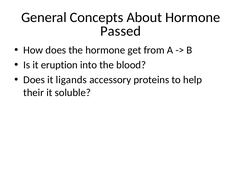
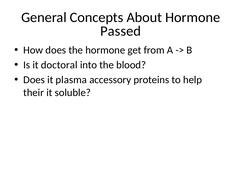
eruption: eruption -> doctoral (59, 65)
ligands: ligands -> plasma (71, 80)
